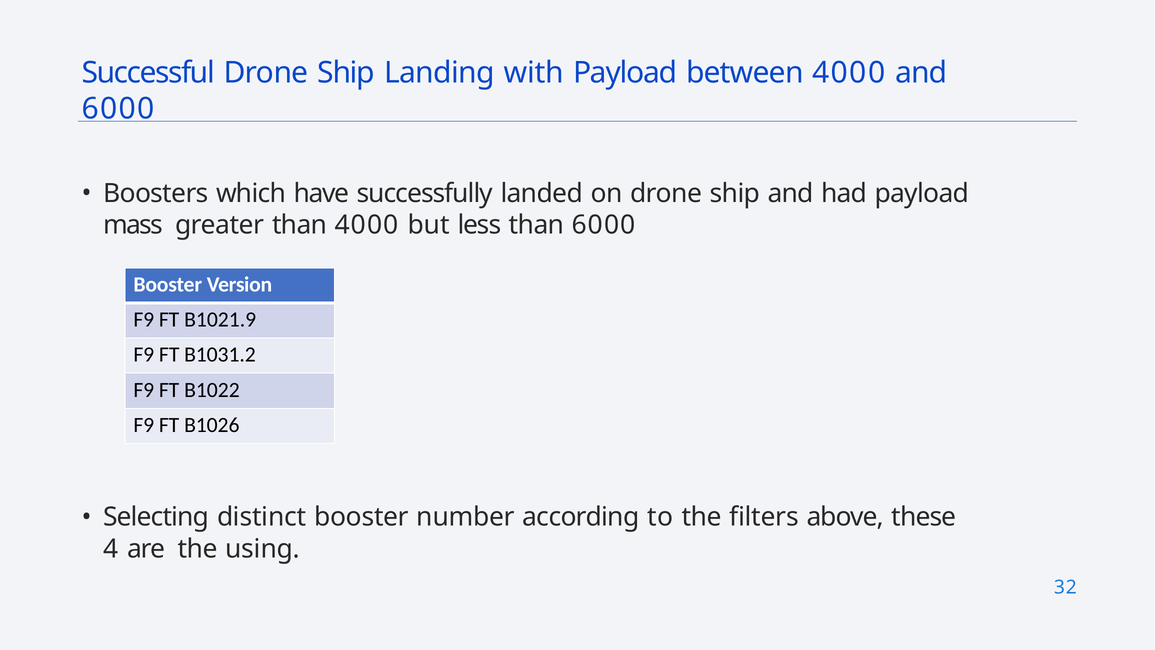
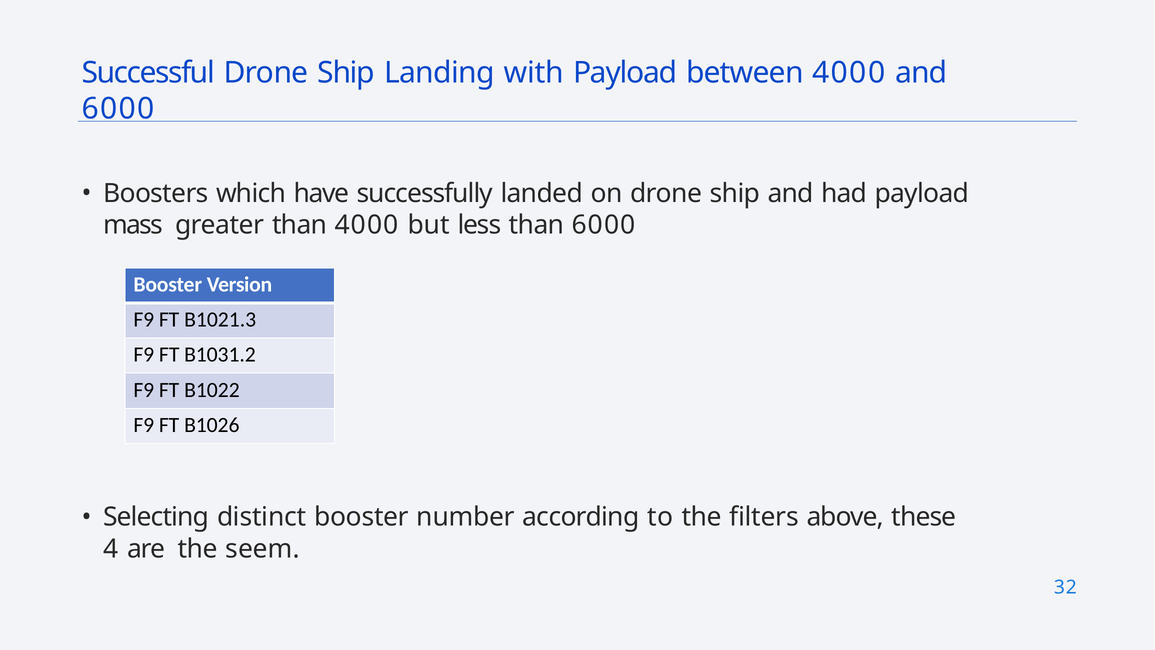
B1021.9: B1021.9 -> B1021.3 (220, 320)
using: using -> seem (263, 549)
